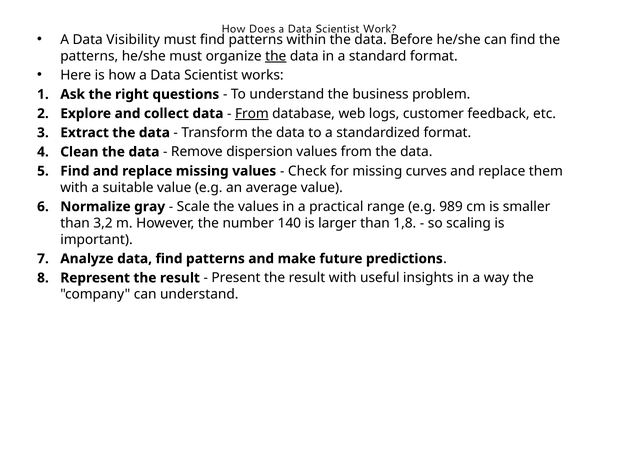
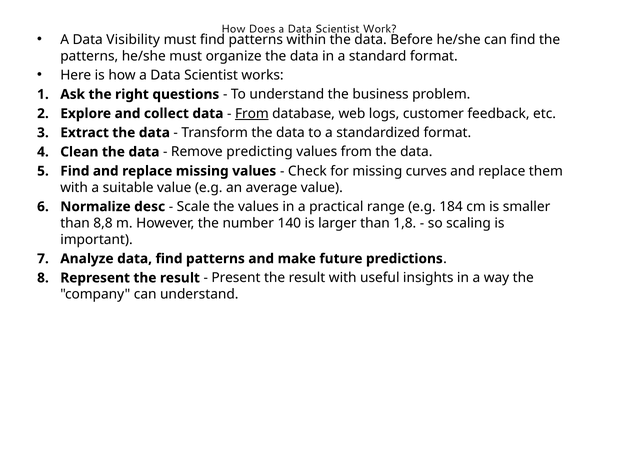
the underline: present -> none (276, 56)
dispersion: dispersion -> predicting (260, 152)
gray: gray -> desc (150, 207)
989: 989 -> 184 (451, 207)
3,2: 3,2 -> 8,8 (103, 223)
